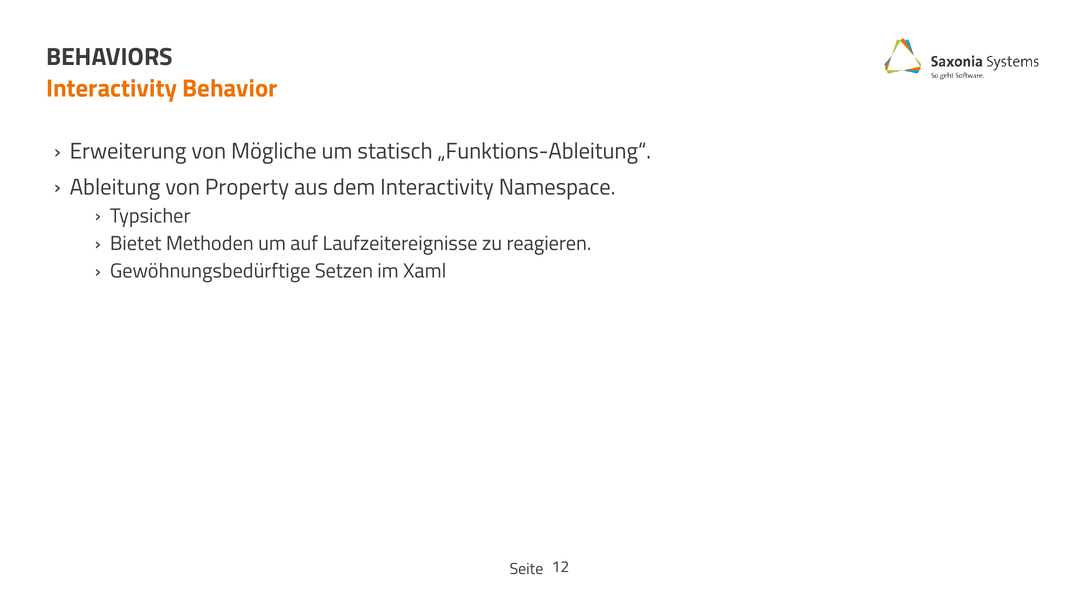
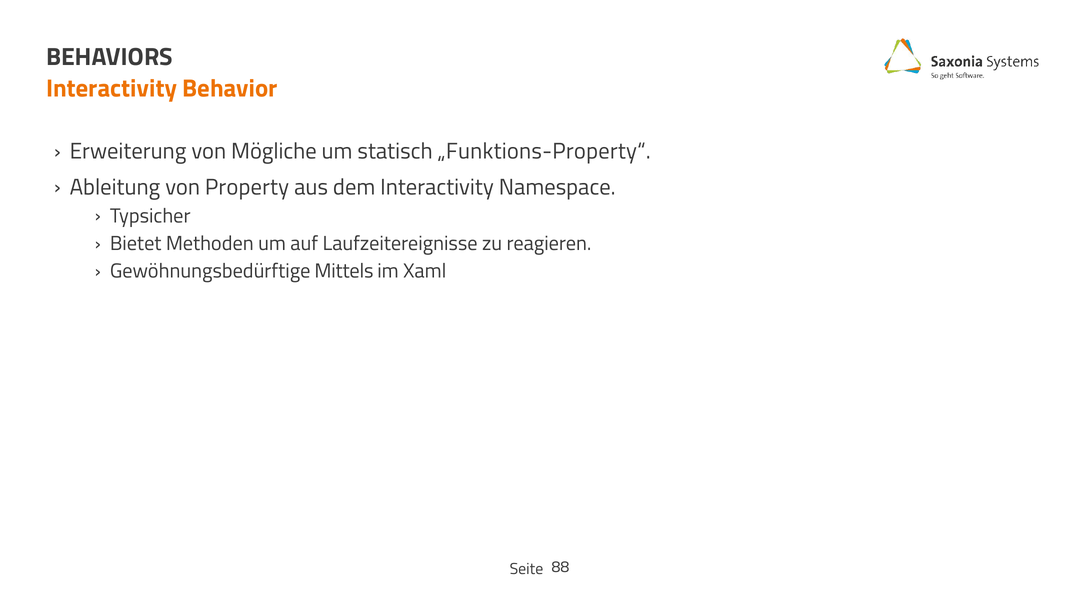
„Funktions-Ableitung“: „Funktions-Ableitung“ -> „Funktions-Property“ (544, 151)
Setzen: Setzen -> Mittels (344, 271)
12: 12 -> 88 (560, 567)
